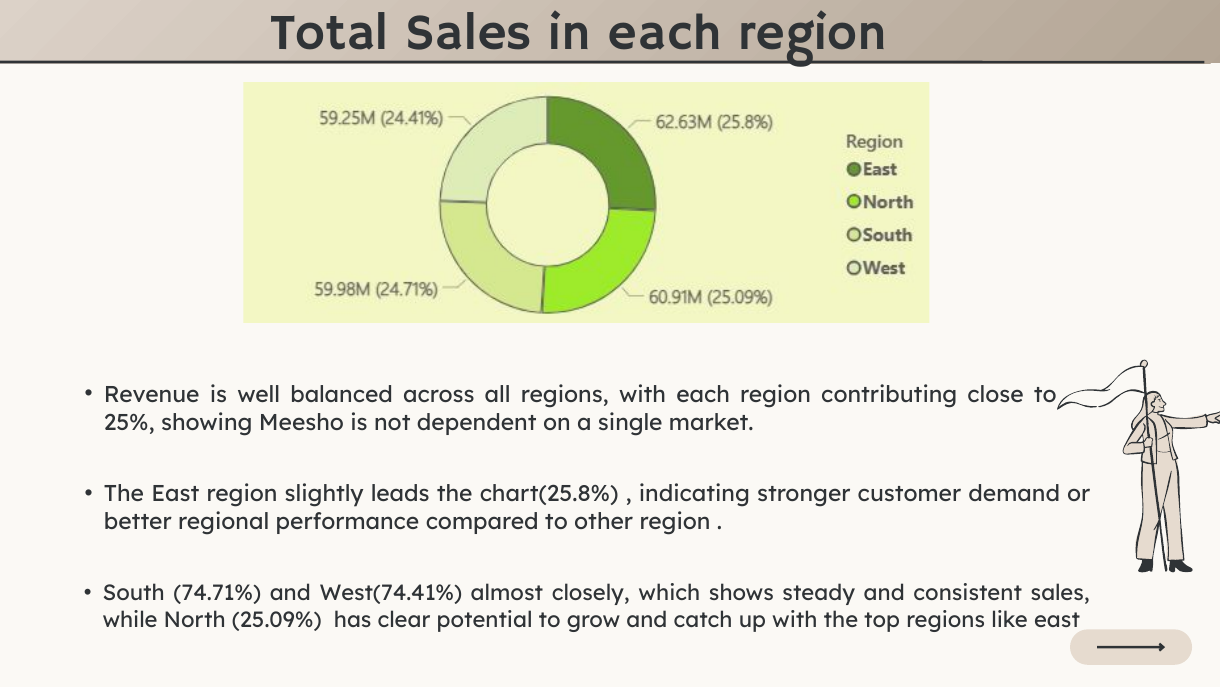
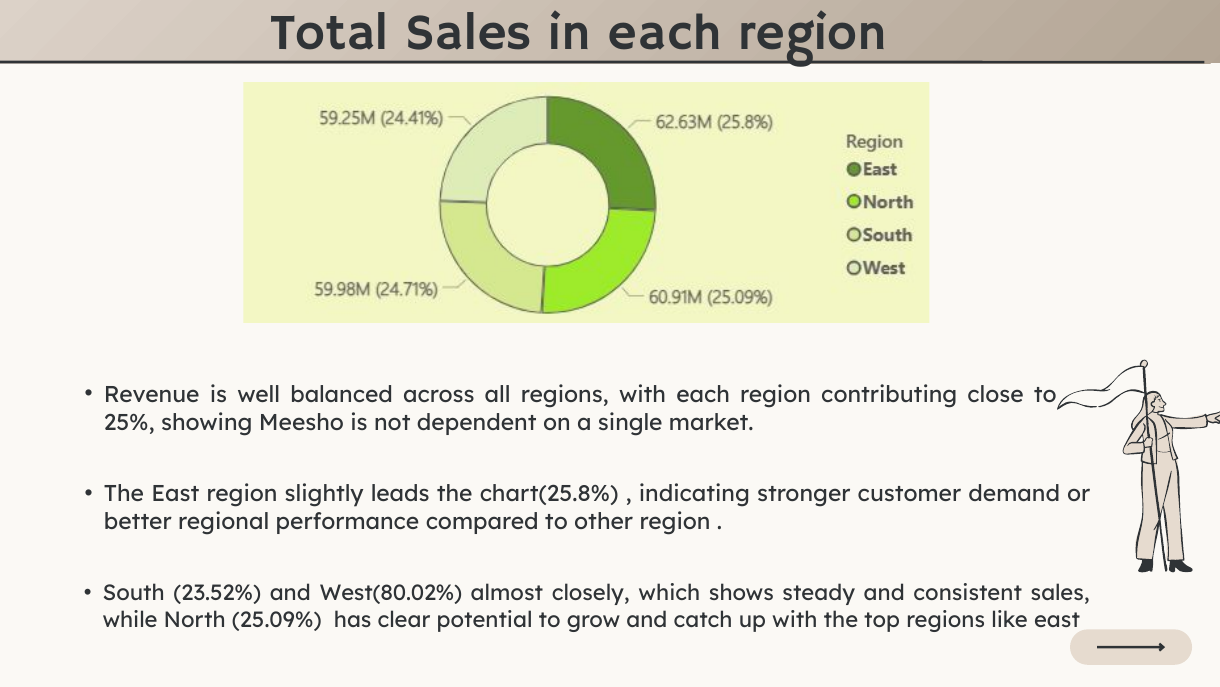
74.71%: 74.71% -> 23.52% (217, 593)
West(74.41%: West(74.41% -> West(80.02% (391, 593)
